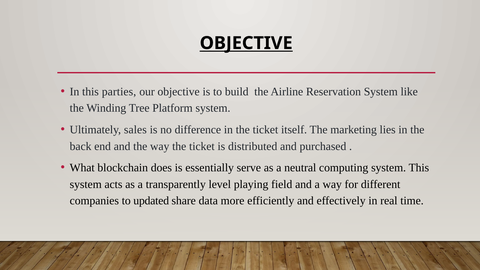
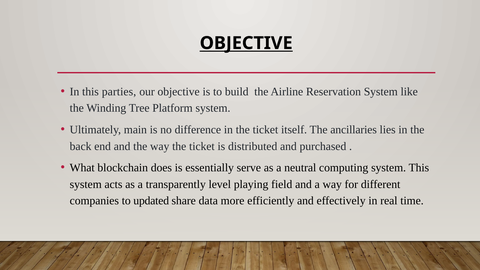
sales: sales -> main (135, 130)
marketing: marketing -> ancillaries (354, 130)
